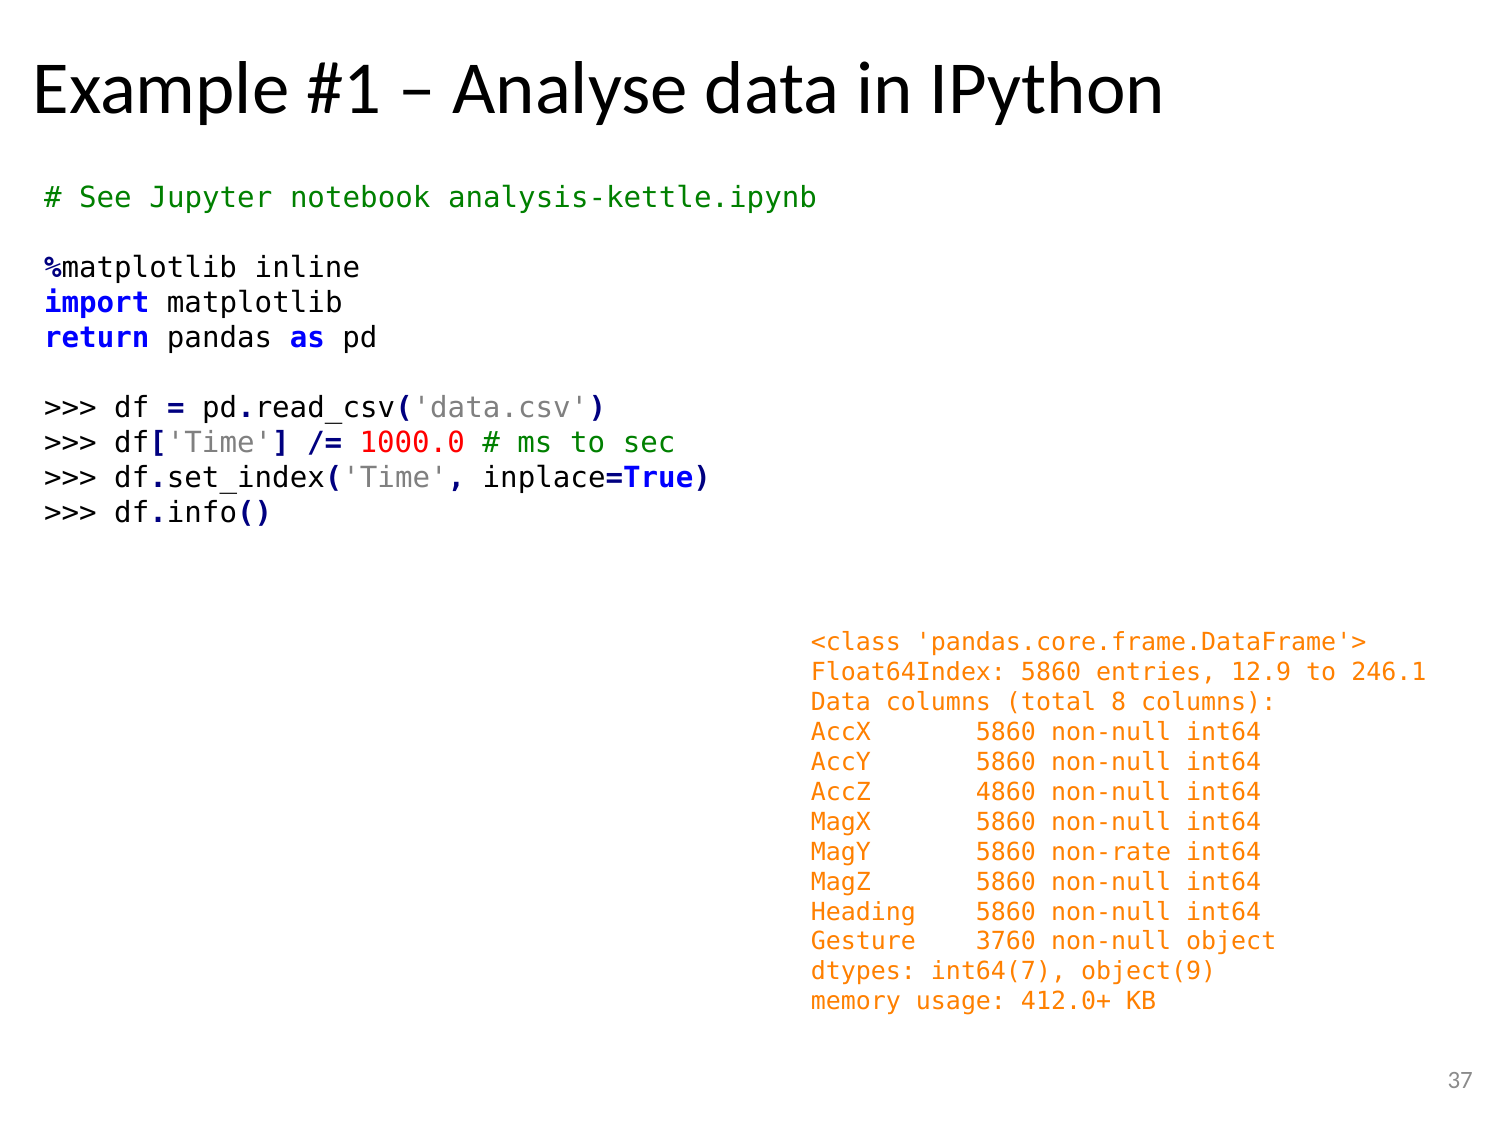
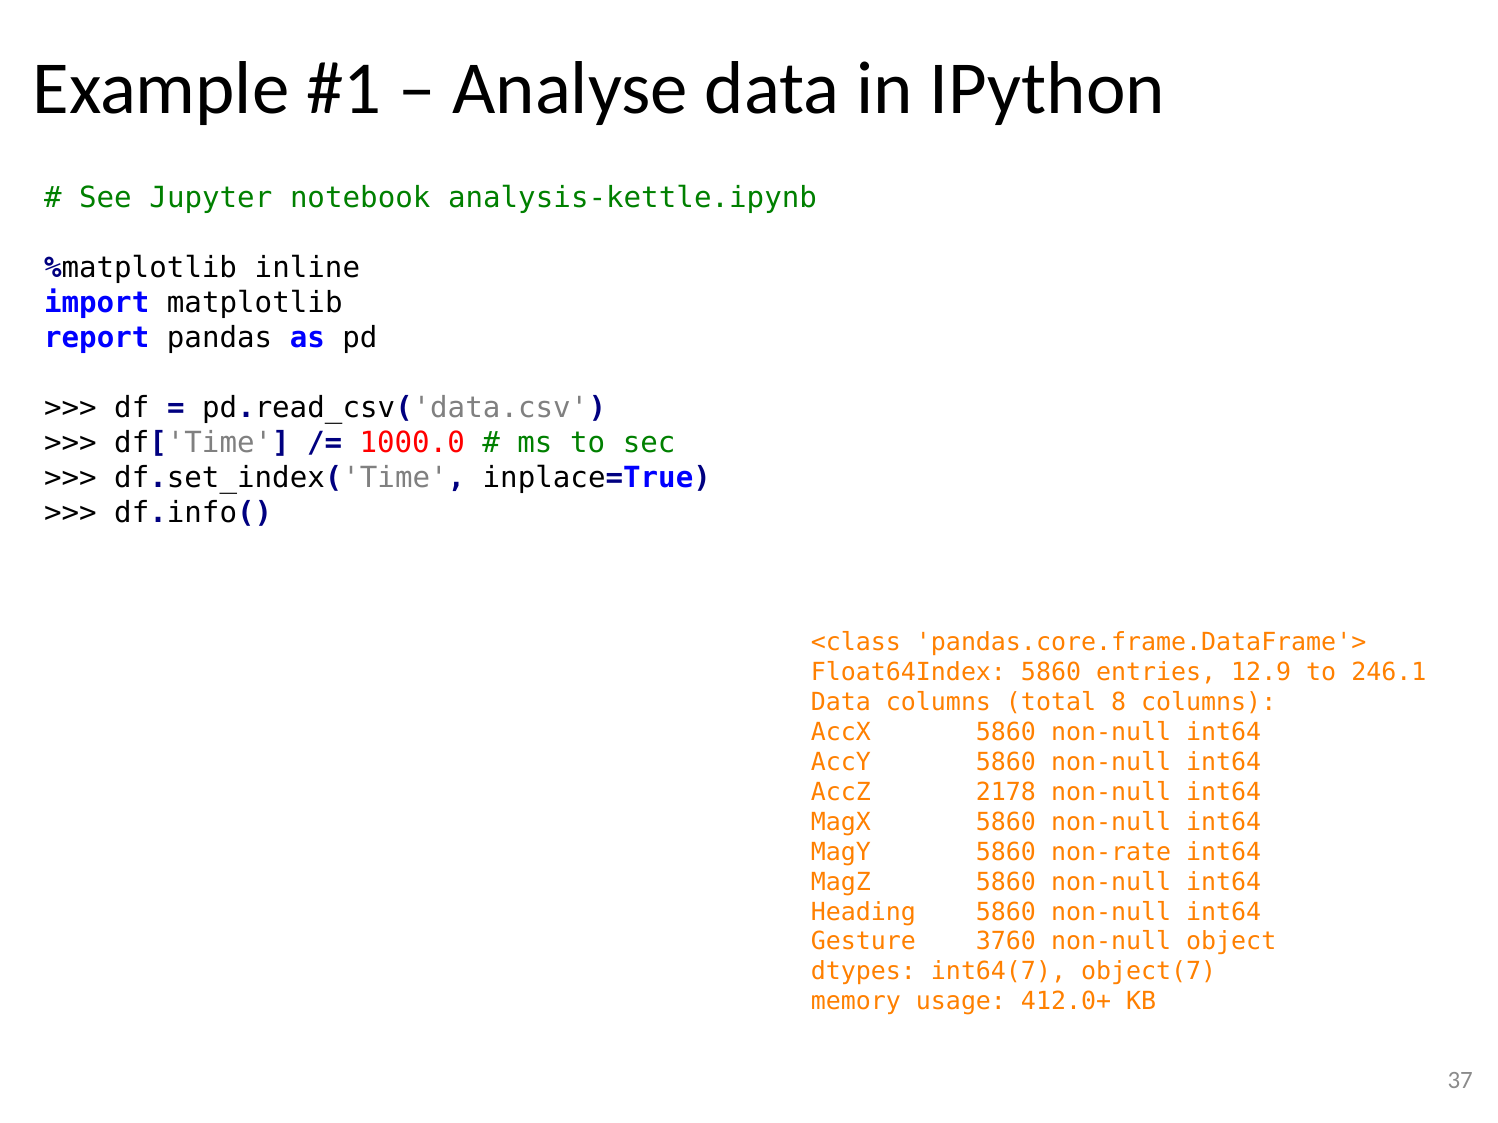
return: return -> report (97, 338)
4860: 4860 -> 2178 (1006, 792)
object(9: object(9 -> object(7 (1149, 972)
